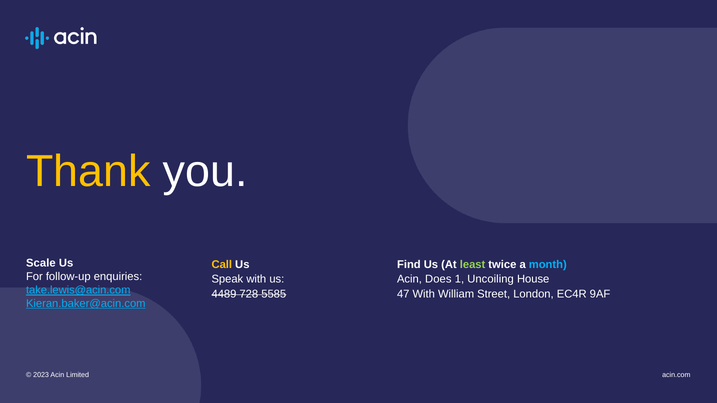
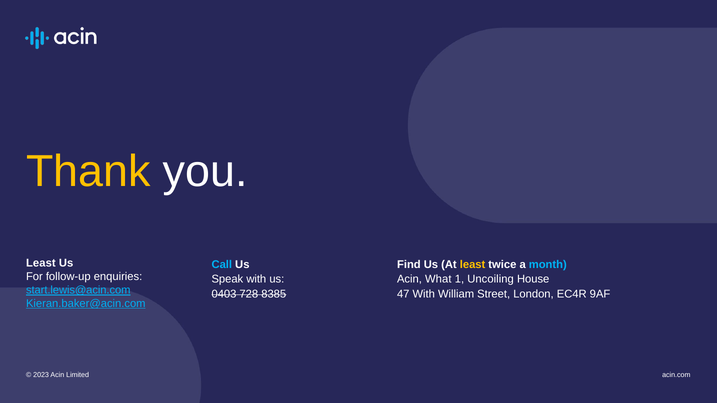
Scale: Scale -> Least (41, 263)
least colour: light green -> yellow (473, 265)
Call colour: yellow -> light blue (222, 265)
Does: Does -> What (438, 279)
take.lewis@acin.com: take.lewis@acin.com -> start.lewis@acin.com (78, 290)
4489: 4489 -> 0403 (224, 294)
5585: 5585 -> 8385 (274, 294)
